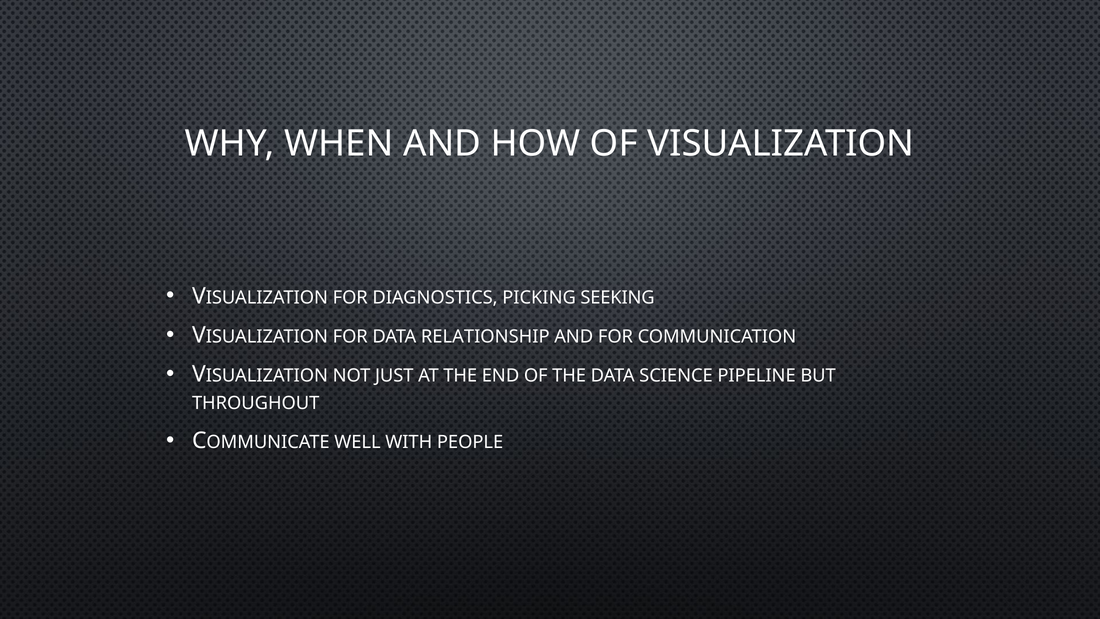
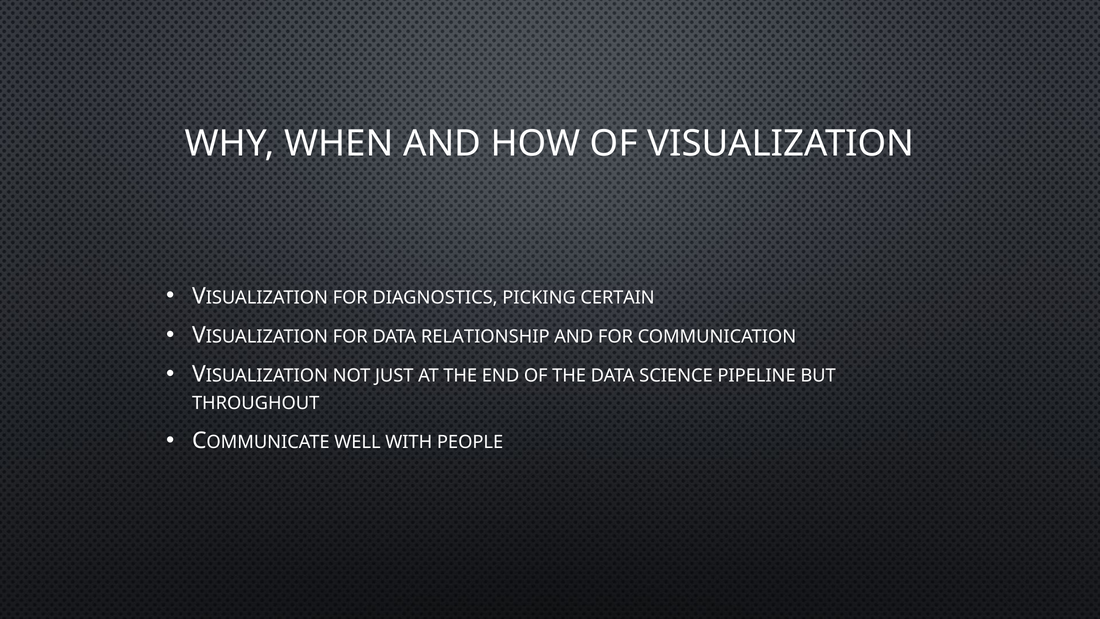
SEEKING: SEEKING -> CERTAIN (618, 298)
